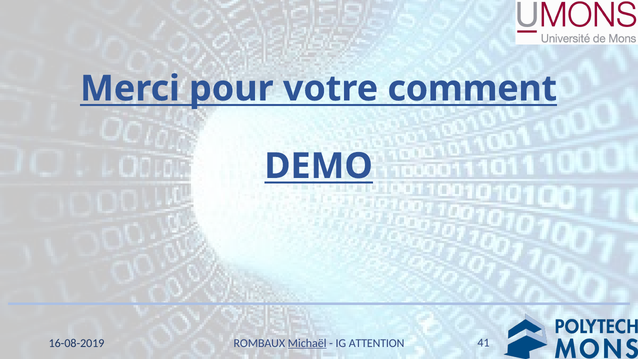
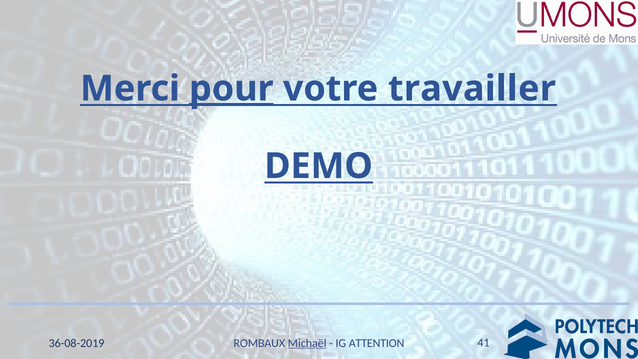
pour underline: none -> present (231, 89)
comment: comment -> travailler (472, 89)
16-08-2019: 16-08-2019 -> 36-08-2019 (77, 343)
